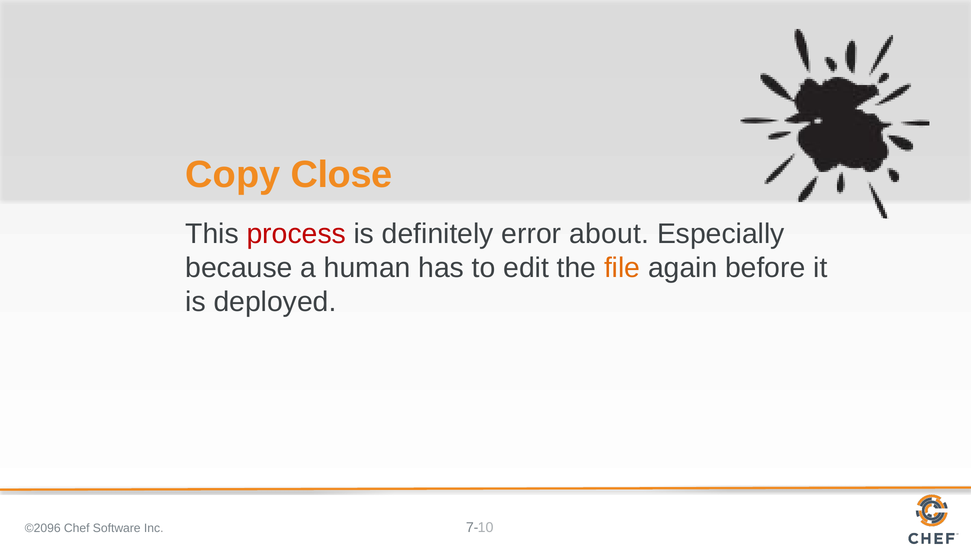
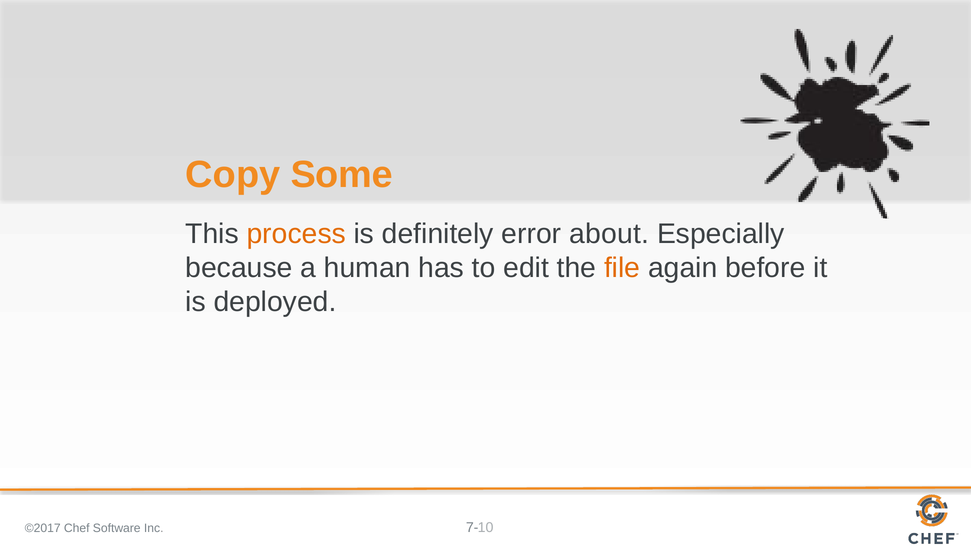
Close: Close -> Some (342, 175)
process colour: red -> orange (296, 234)
©2096: ©2096 -> ©2017 (43, 528)
